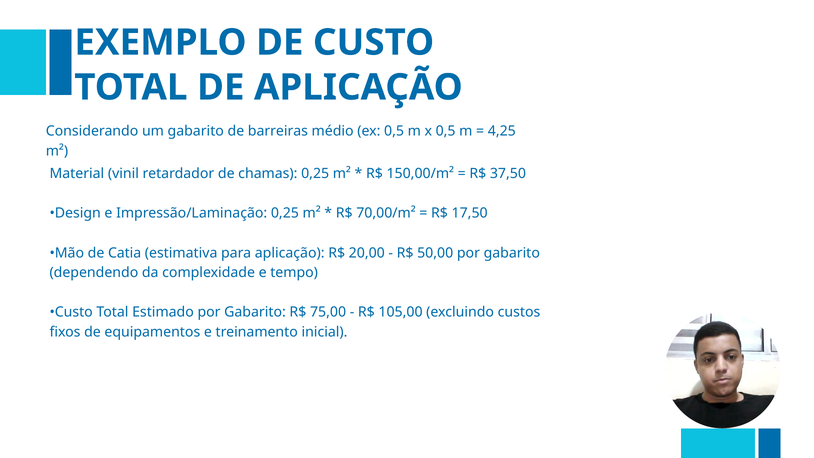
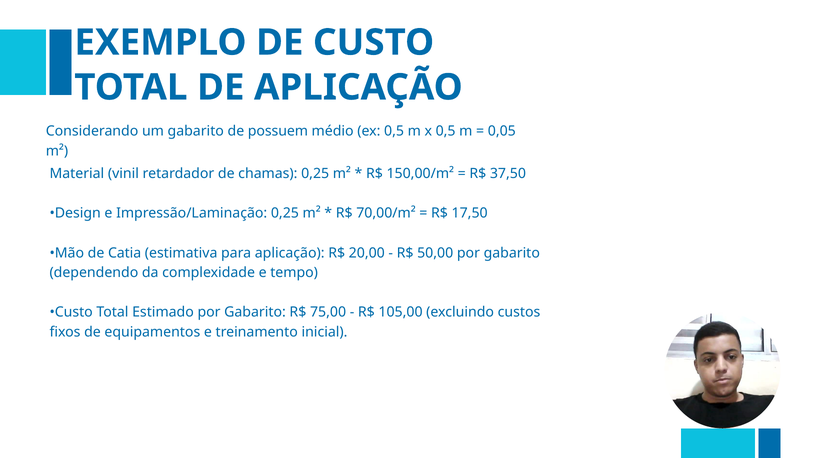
barreiras: barreiras -> possuem (278, 131)
4,25: 4,25 -> 0,05 (502, 131)
